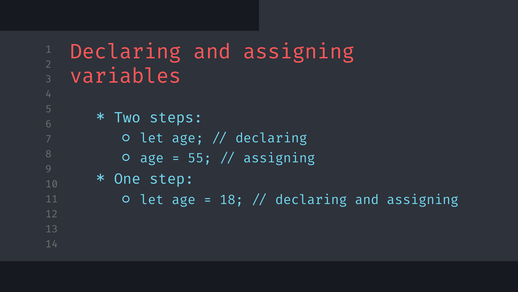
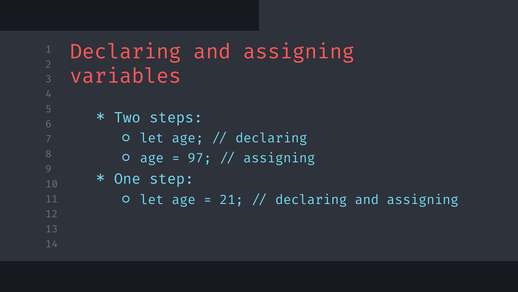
55: 55 -> 97 (200, 158)
18: 18 -> 21 (231, 199)
